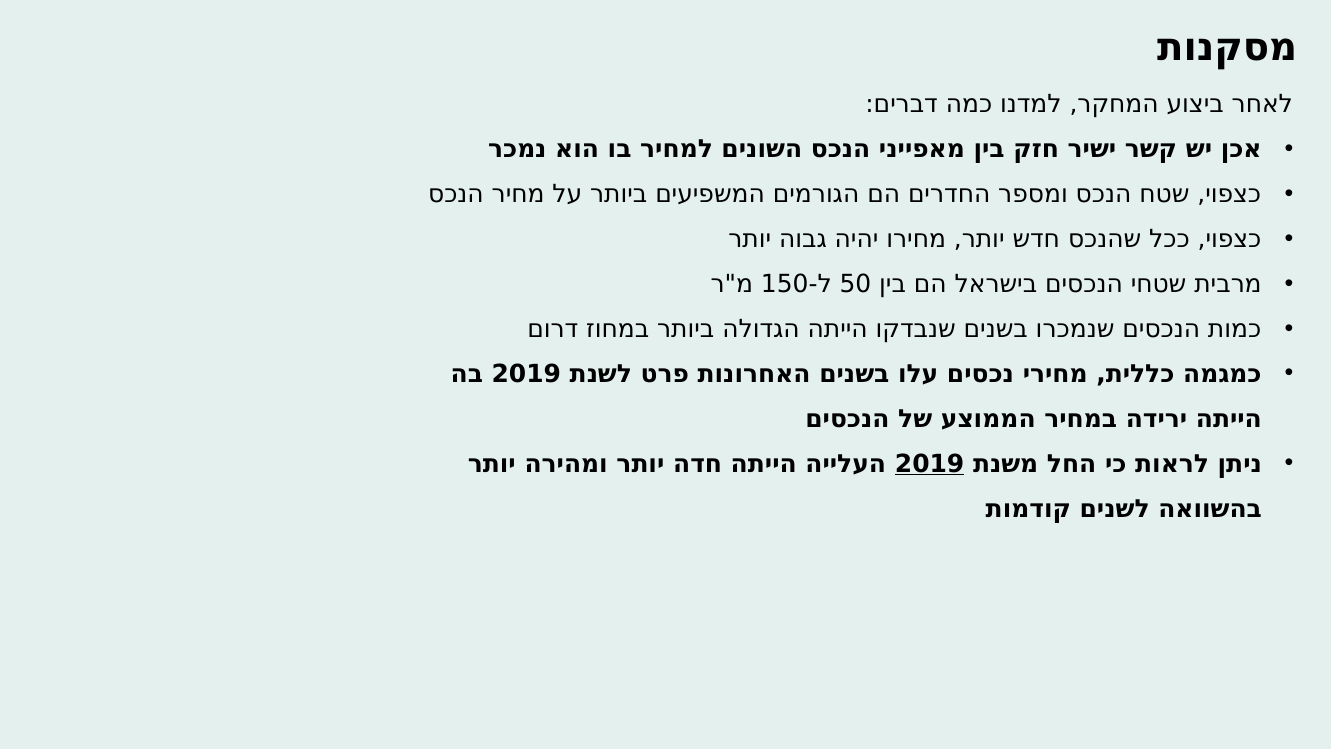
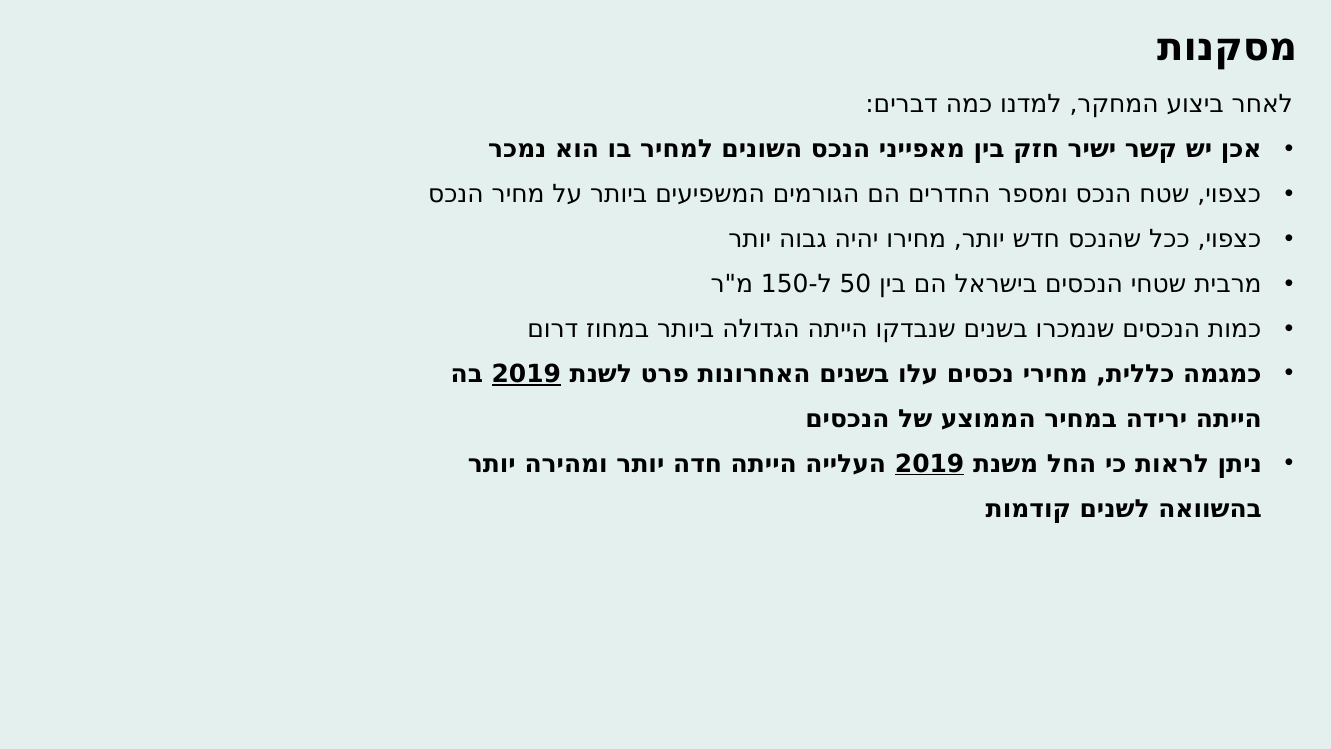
2019 underline: none -> present (526, 374)
